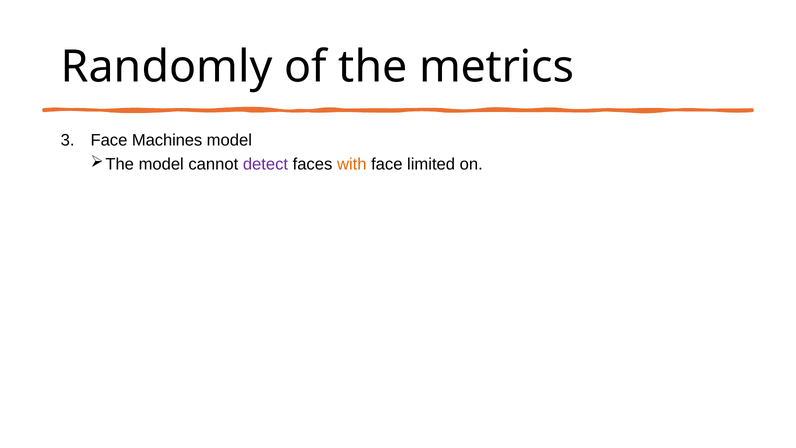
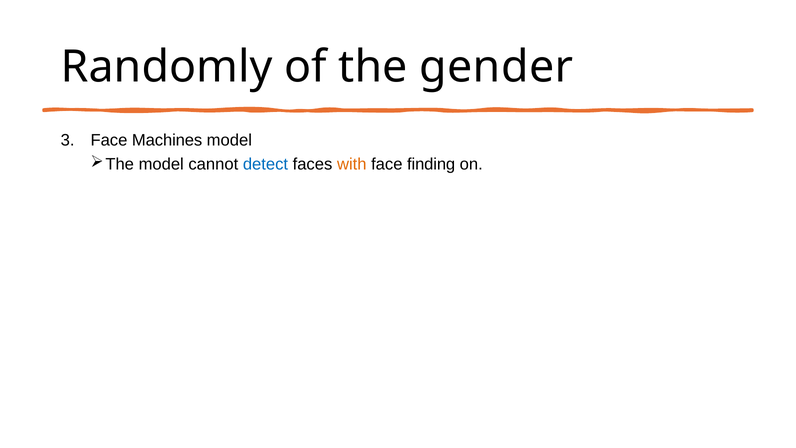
metrics: metrics -> gender (496, 67)
detect colour: purple -> blue (265, 164)
limited: limited -> finding (431, 164)
